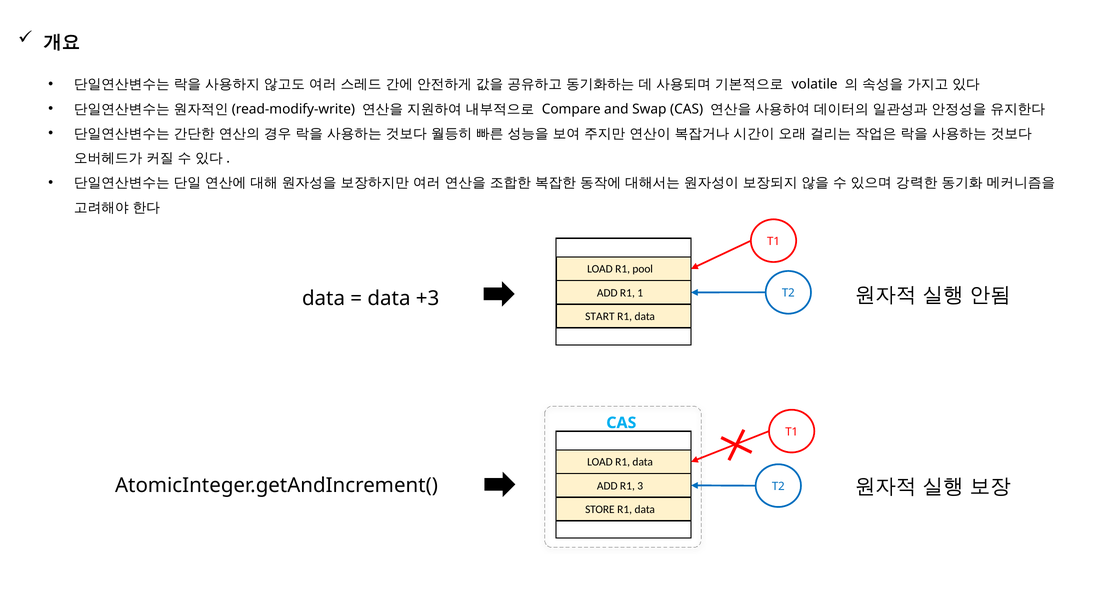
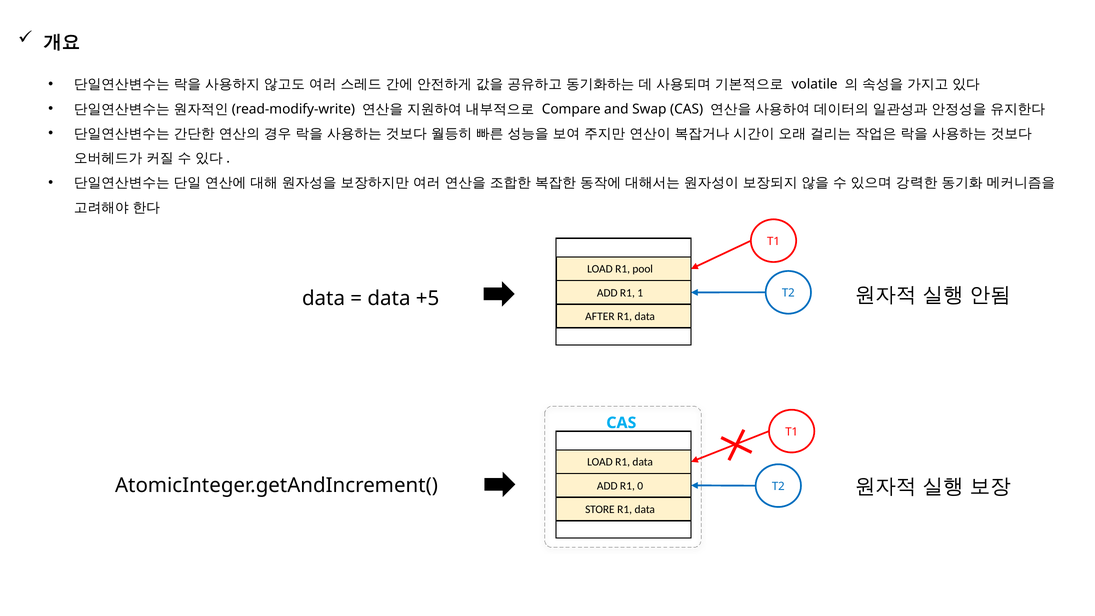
+3: +3 -> +5 (428, 299)
START: START -> AFTER (600, 316)
3: 3 -> 0 (640, 486)
